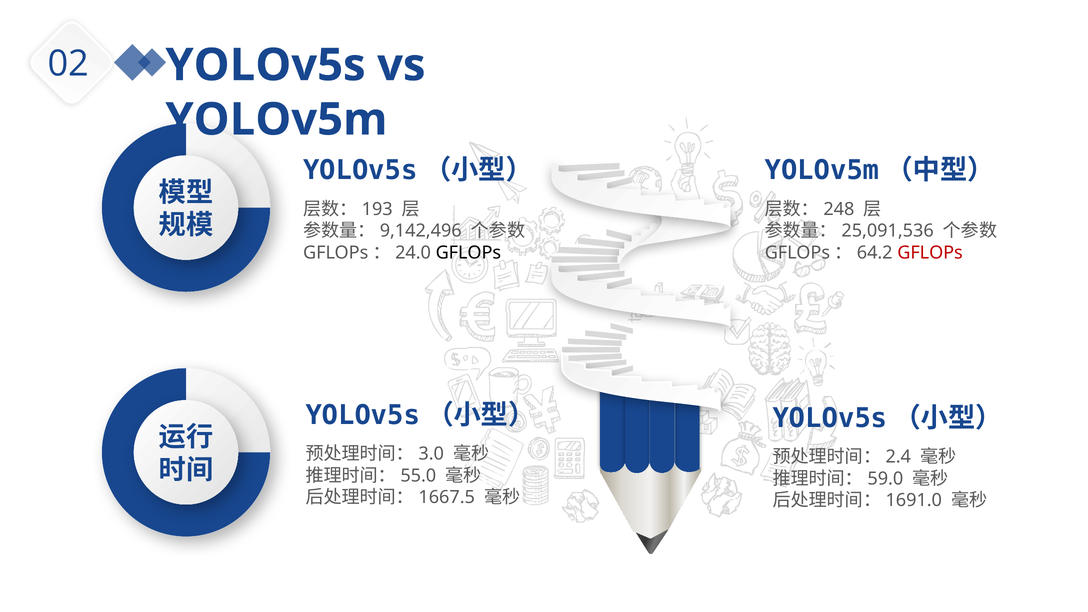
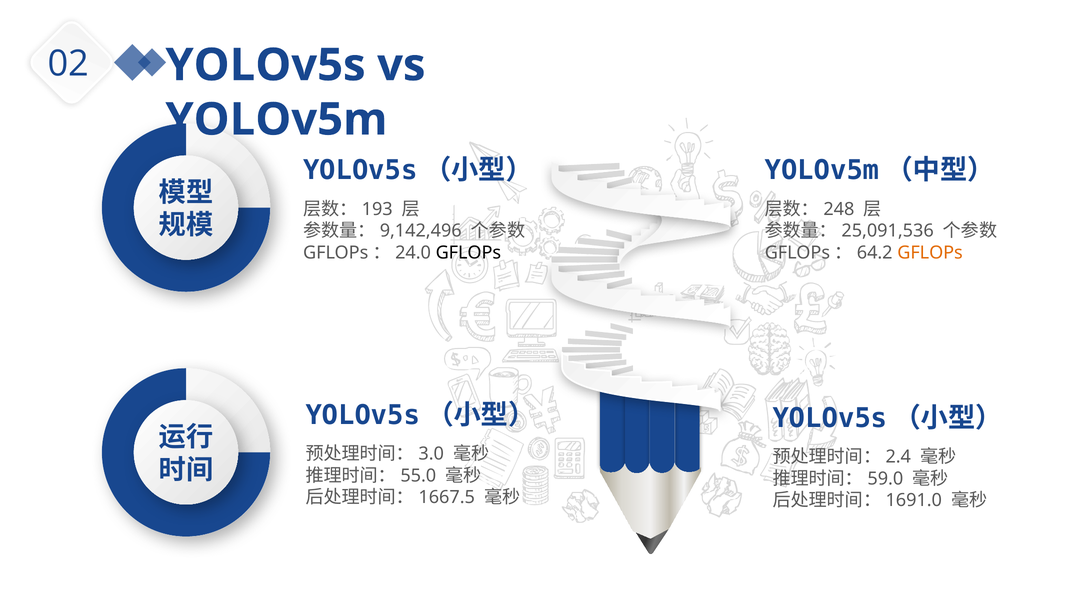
GFLOPs colour: red -> orange (930, 253)
